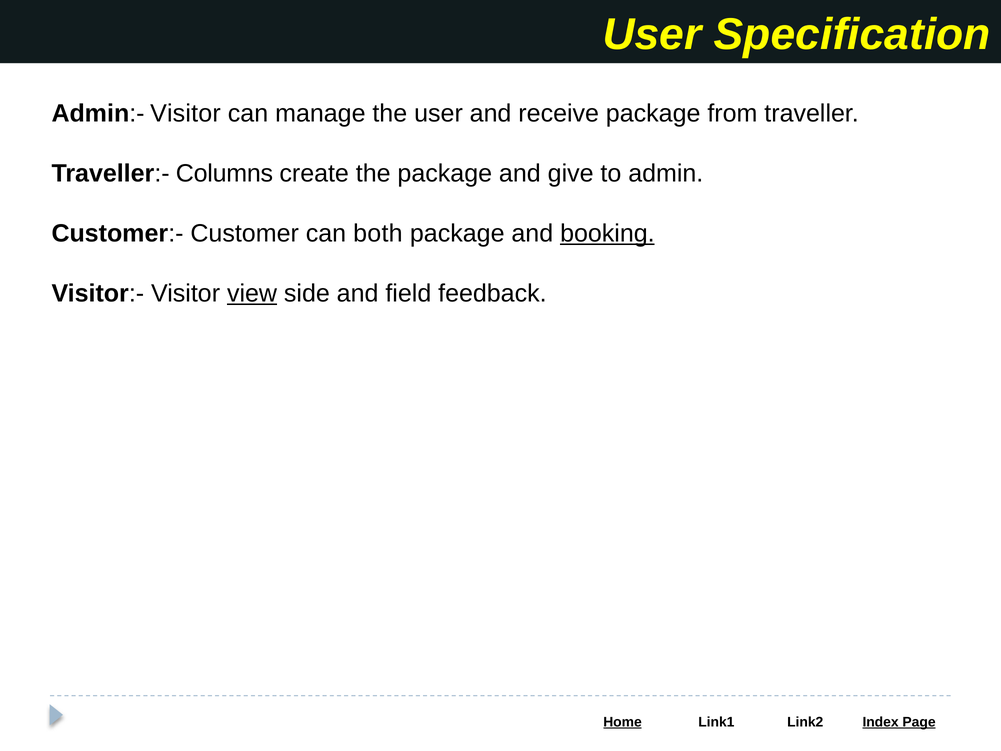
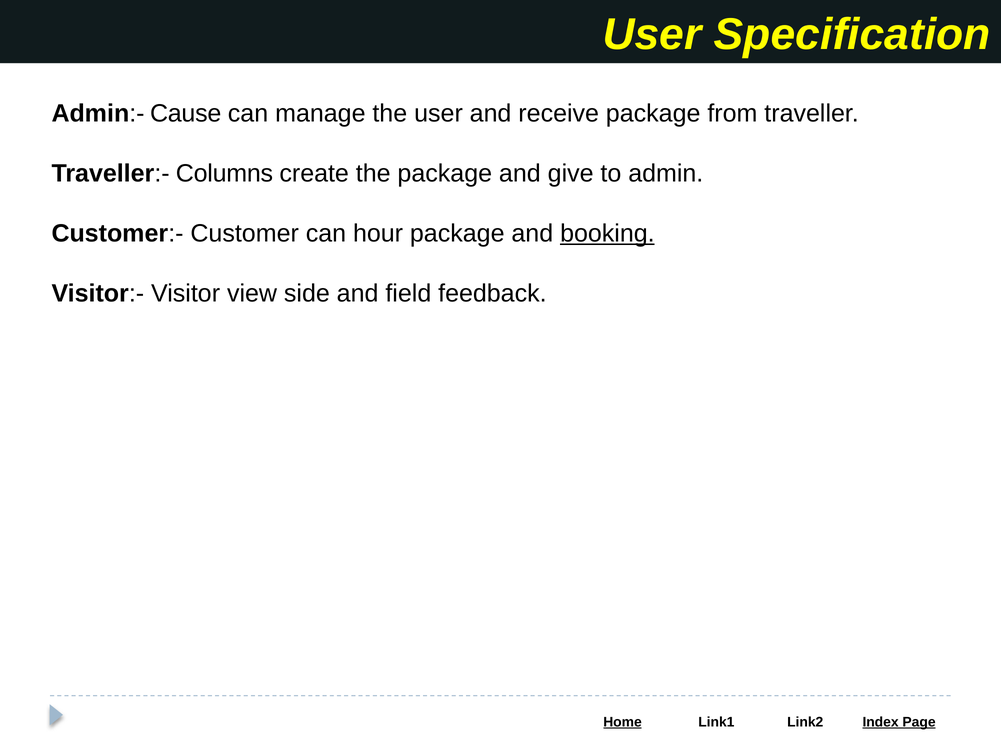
Admin:- Visitor: Visitor -> Cause (186, 113)
both: both -> hour (378, 234)
view underline: present -> none (252, 294)
